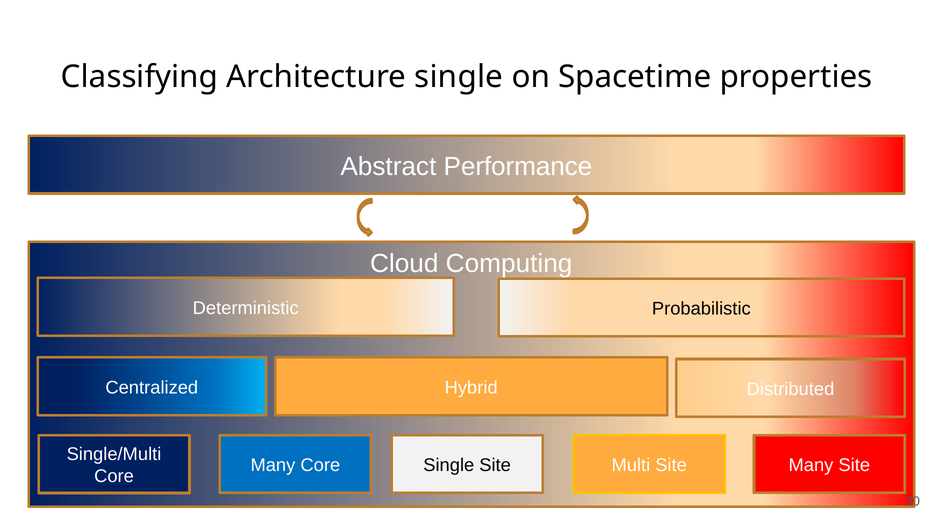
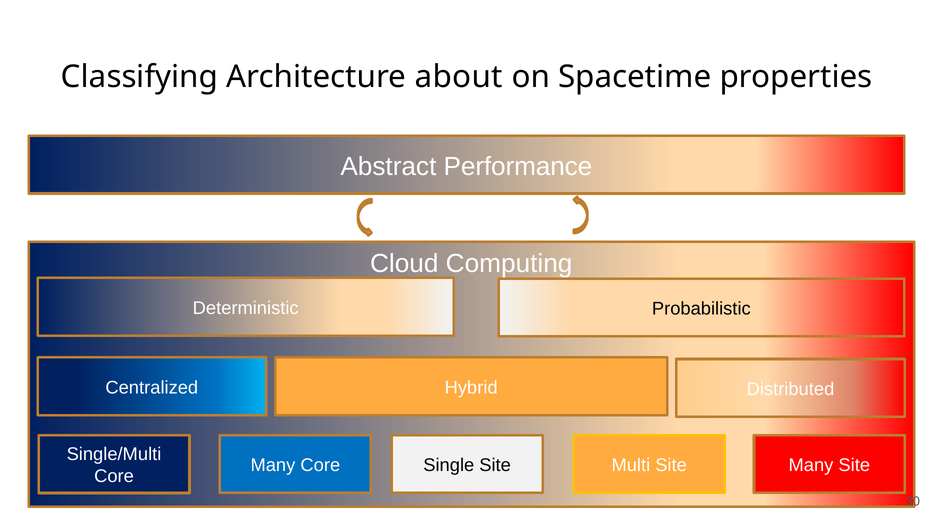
Architecture single: single -> about (459, 77)
